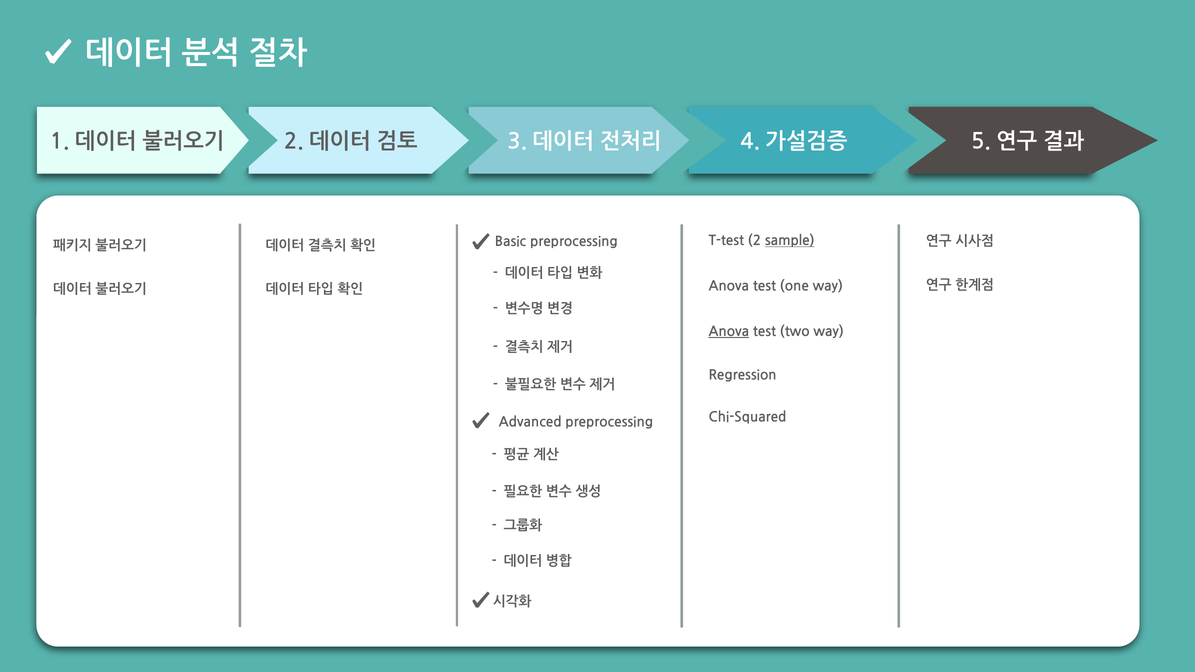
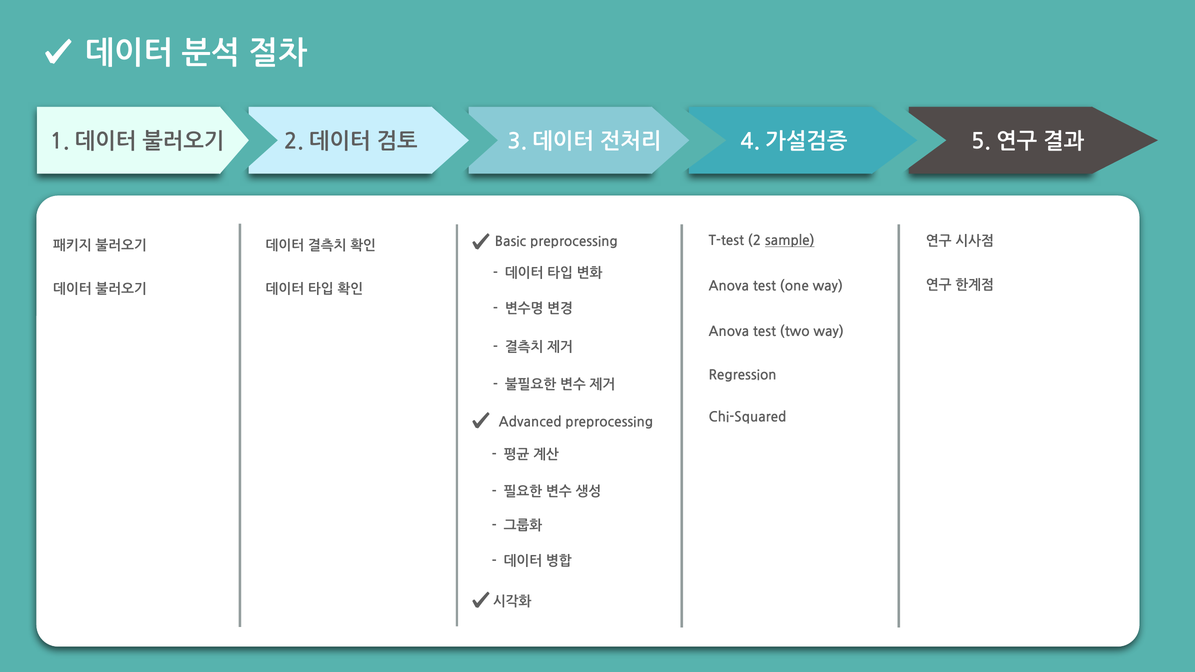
Anova underline: present -> none (729, 332)
